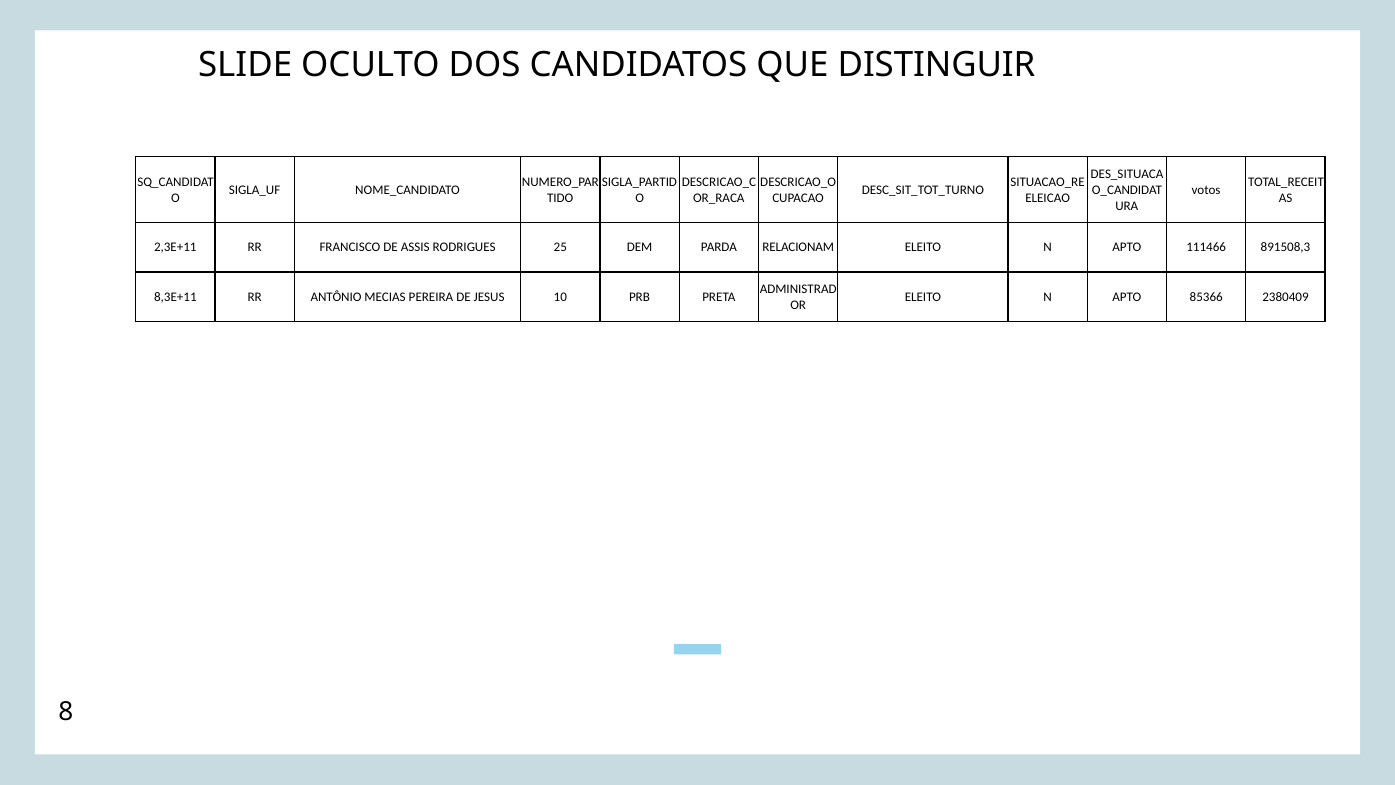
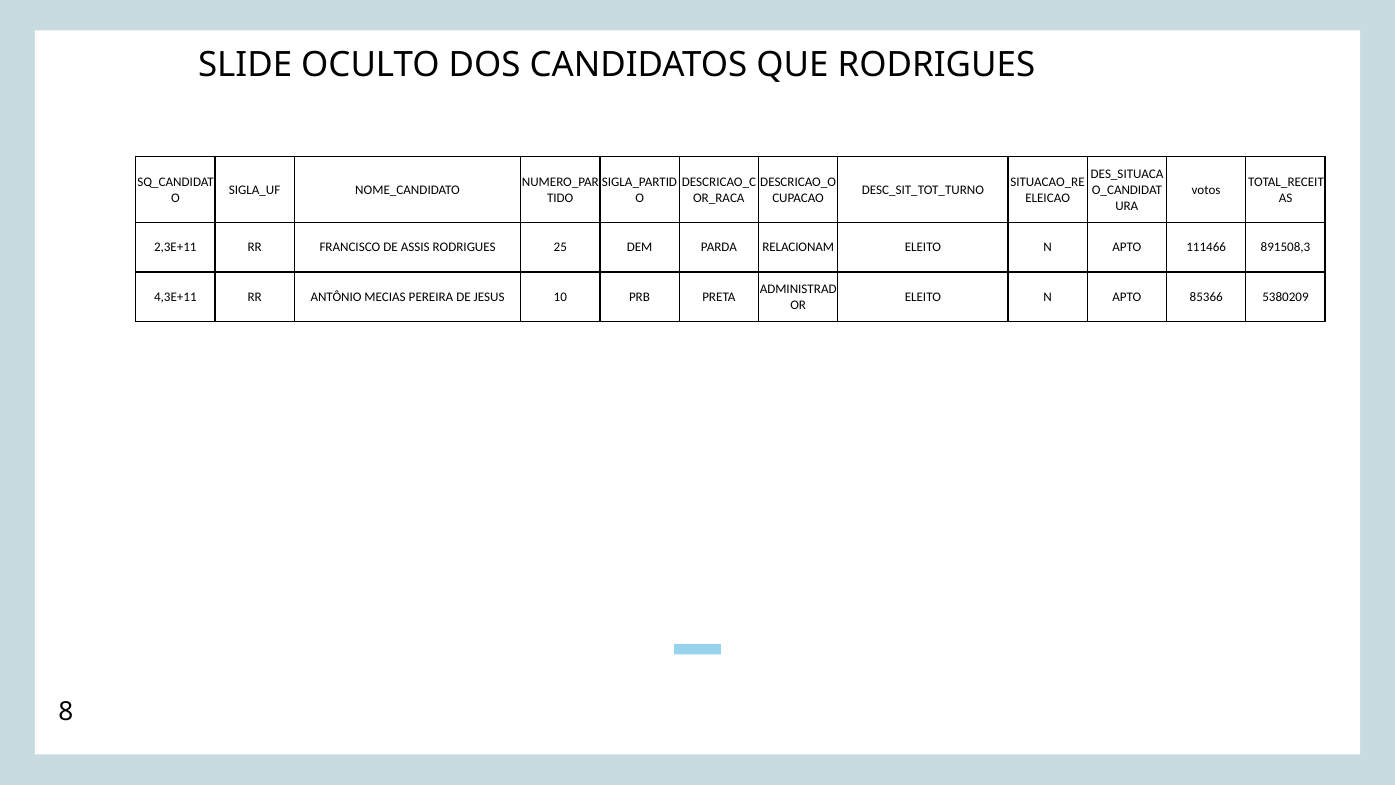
QUE DISTINGUIR: DISTINGUIR -> RODRIGUES (936, 65)
8,3E+11: 8,3E+11 -> 4,3E+11 (175, 297)
2380409: 2380409 -> 5380209 (1285, 297)
